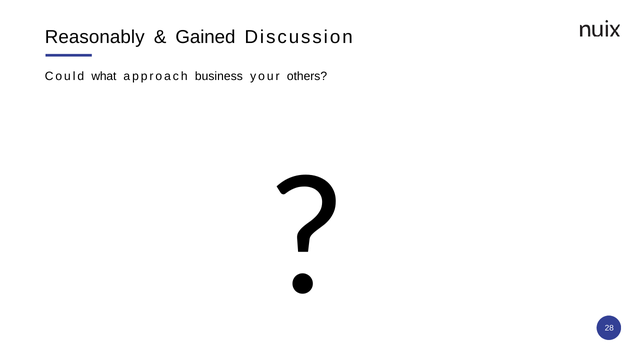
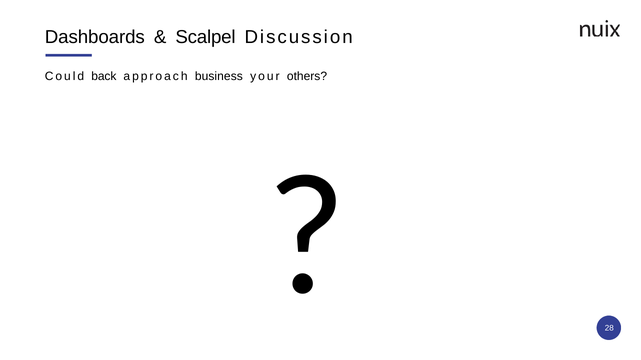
Reasonably: Reasonably -> Dashboards (95, 37)
Gained: Gained -> Scalpel (205, 37)
what: what -> back (104, 77)
